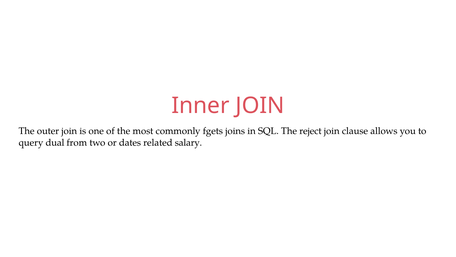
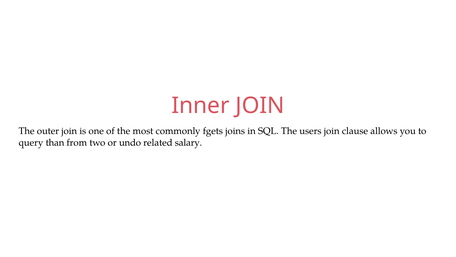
reject: reject -> users (310, 131)
dual: dual -> than (55, 142)
dates: dates -> undo (130, 142)
